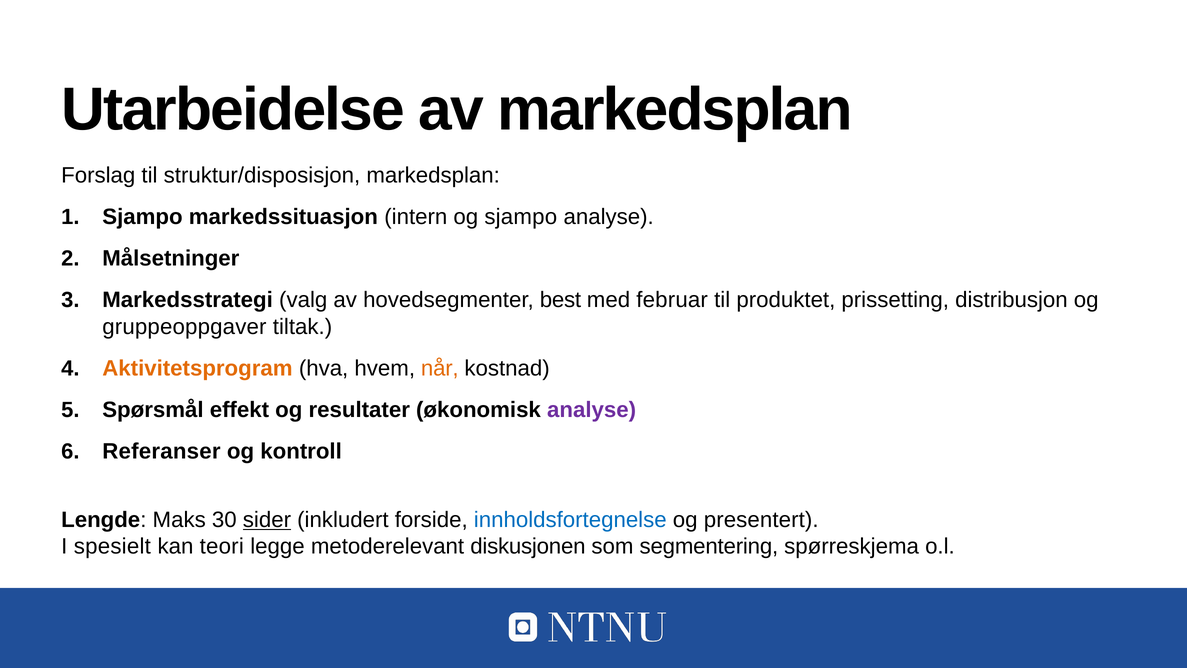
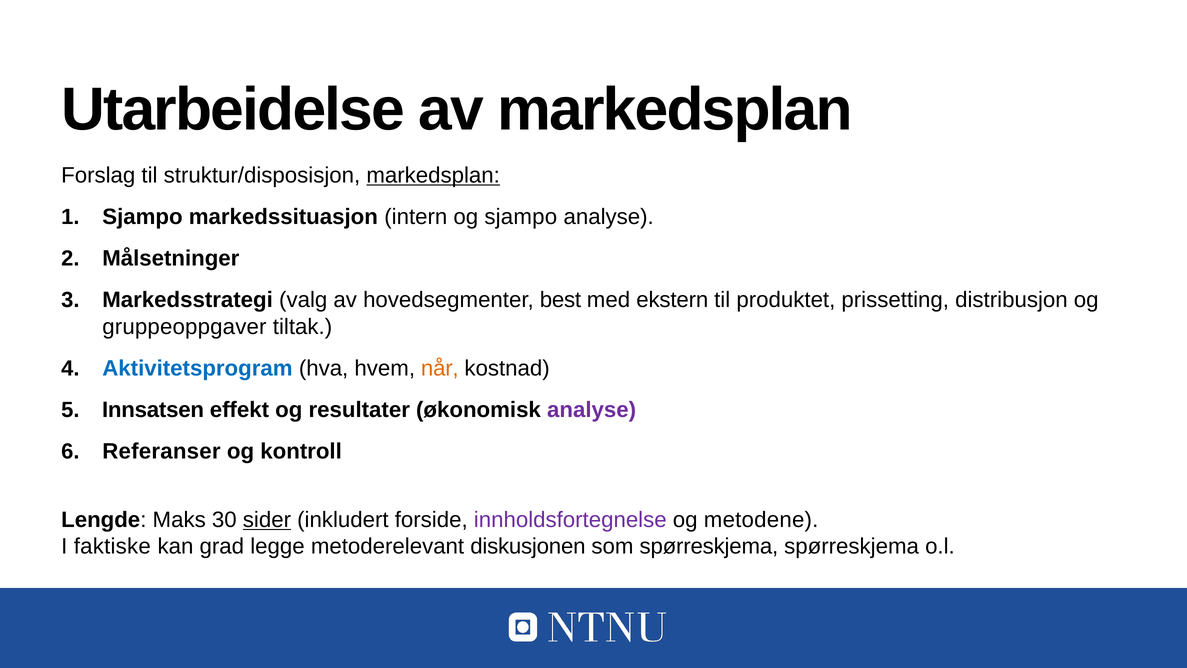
markedsplan underline: none -> present (433, 175)
februar: februar -> ekstern (672, 300)
Aktivitetsprogram colour: orange -> blue (197, 368)
Spørsmål: Spørsmål -> Innsatsen (153, 410)
innholdsfortegnelse colour: blue -> purple (570, 520)
presentert: presentert -> metodene (761, 520)
spesielt: spesielt -> faktiske (112, 546)
teori: teori -> grad (222, 546)
som segmentering: segmentering -> spørreskjema (709, 546)
